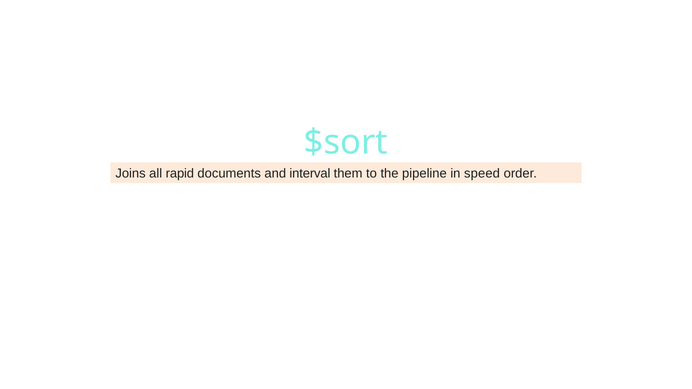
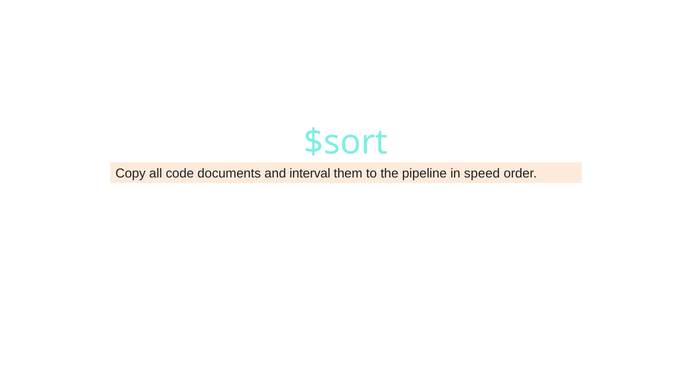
Joins: Joins -> Copy (131, 174)
rapid: rapid -> code (180, 174)
